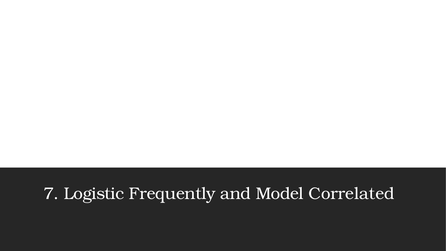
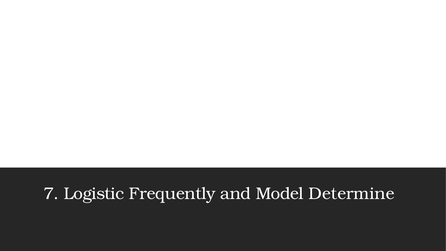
Correlated: Correlated -> Determine (351, 194)
